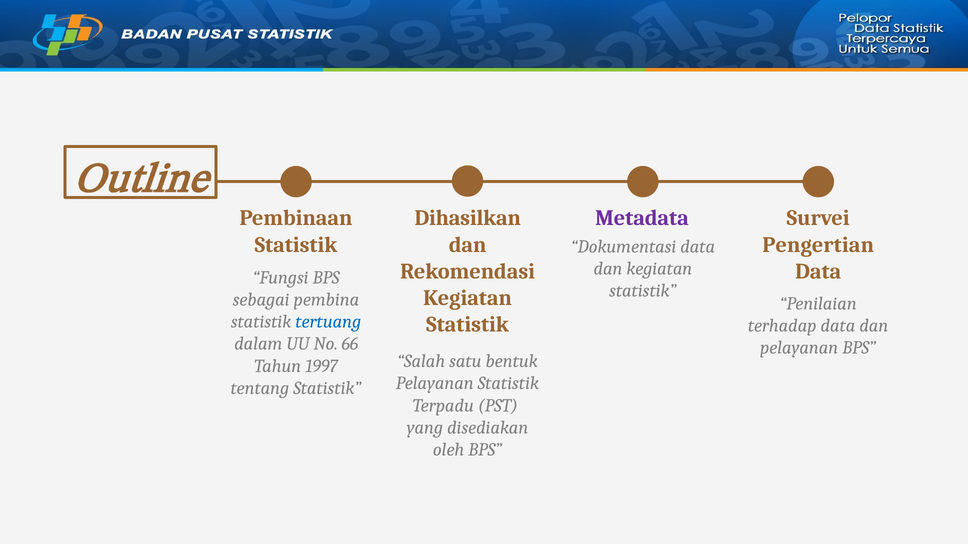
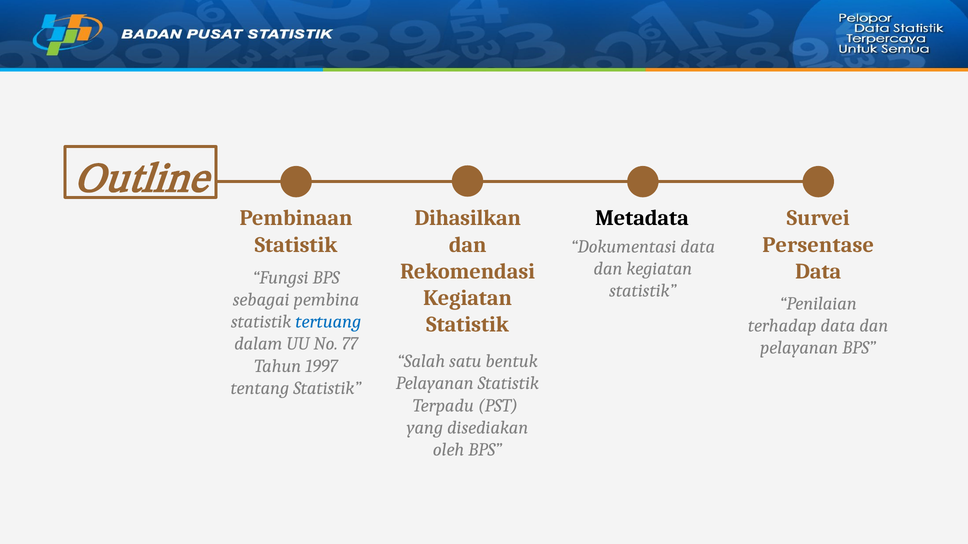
Metadata colour: purple -> black (642, 218)
Pengertian: Pengertian -> Persentase (818, 245)
66: 66 -> 77 (350, 344)
